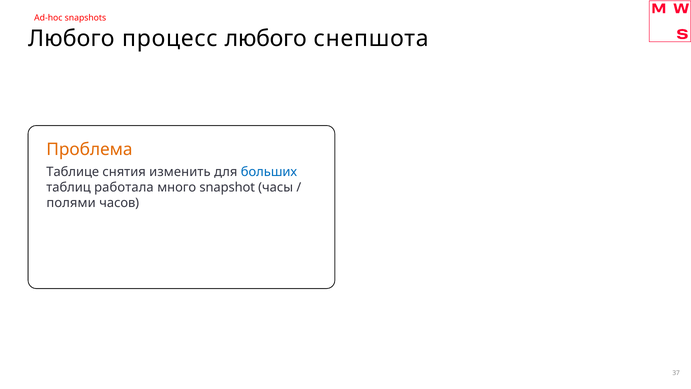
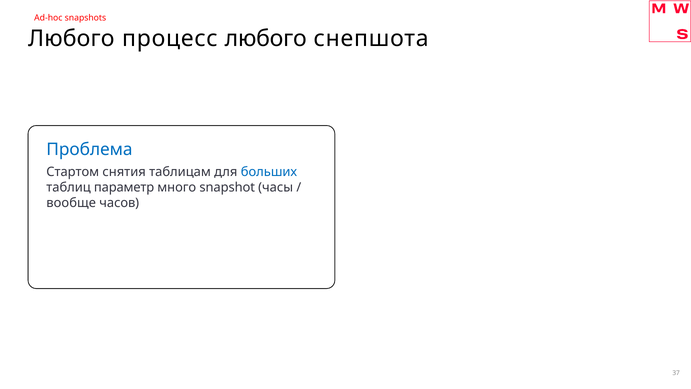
Проблема colour: orange -> blue (89, 149)
Таблице: Таблице -> Стартом (73, 172)
изменить: изменить -> таблицам (180, 172)
работала: работала -> параметр (124, 187)
полями: полями -> вообще (71, 203)
